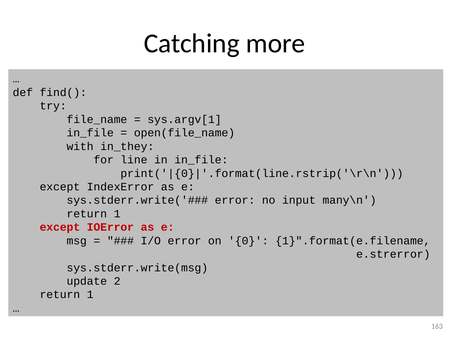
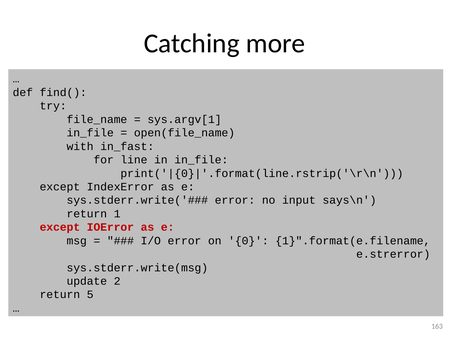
in_they: in_they -> in_fast (127, 146)
many\n: many\n -> says\n (349, 200)
1: 1 -> 5 (90, 294)
